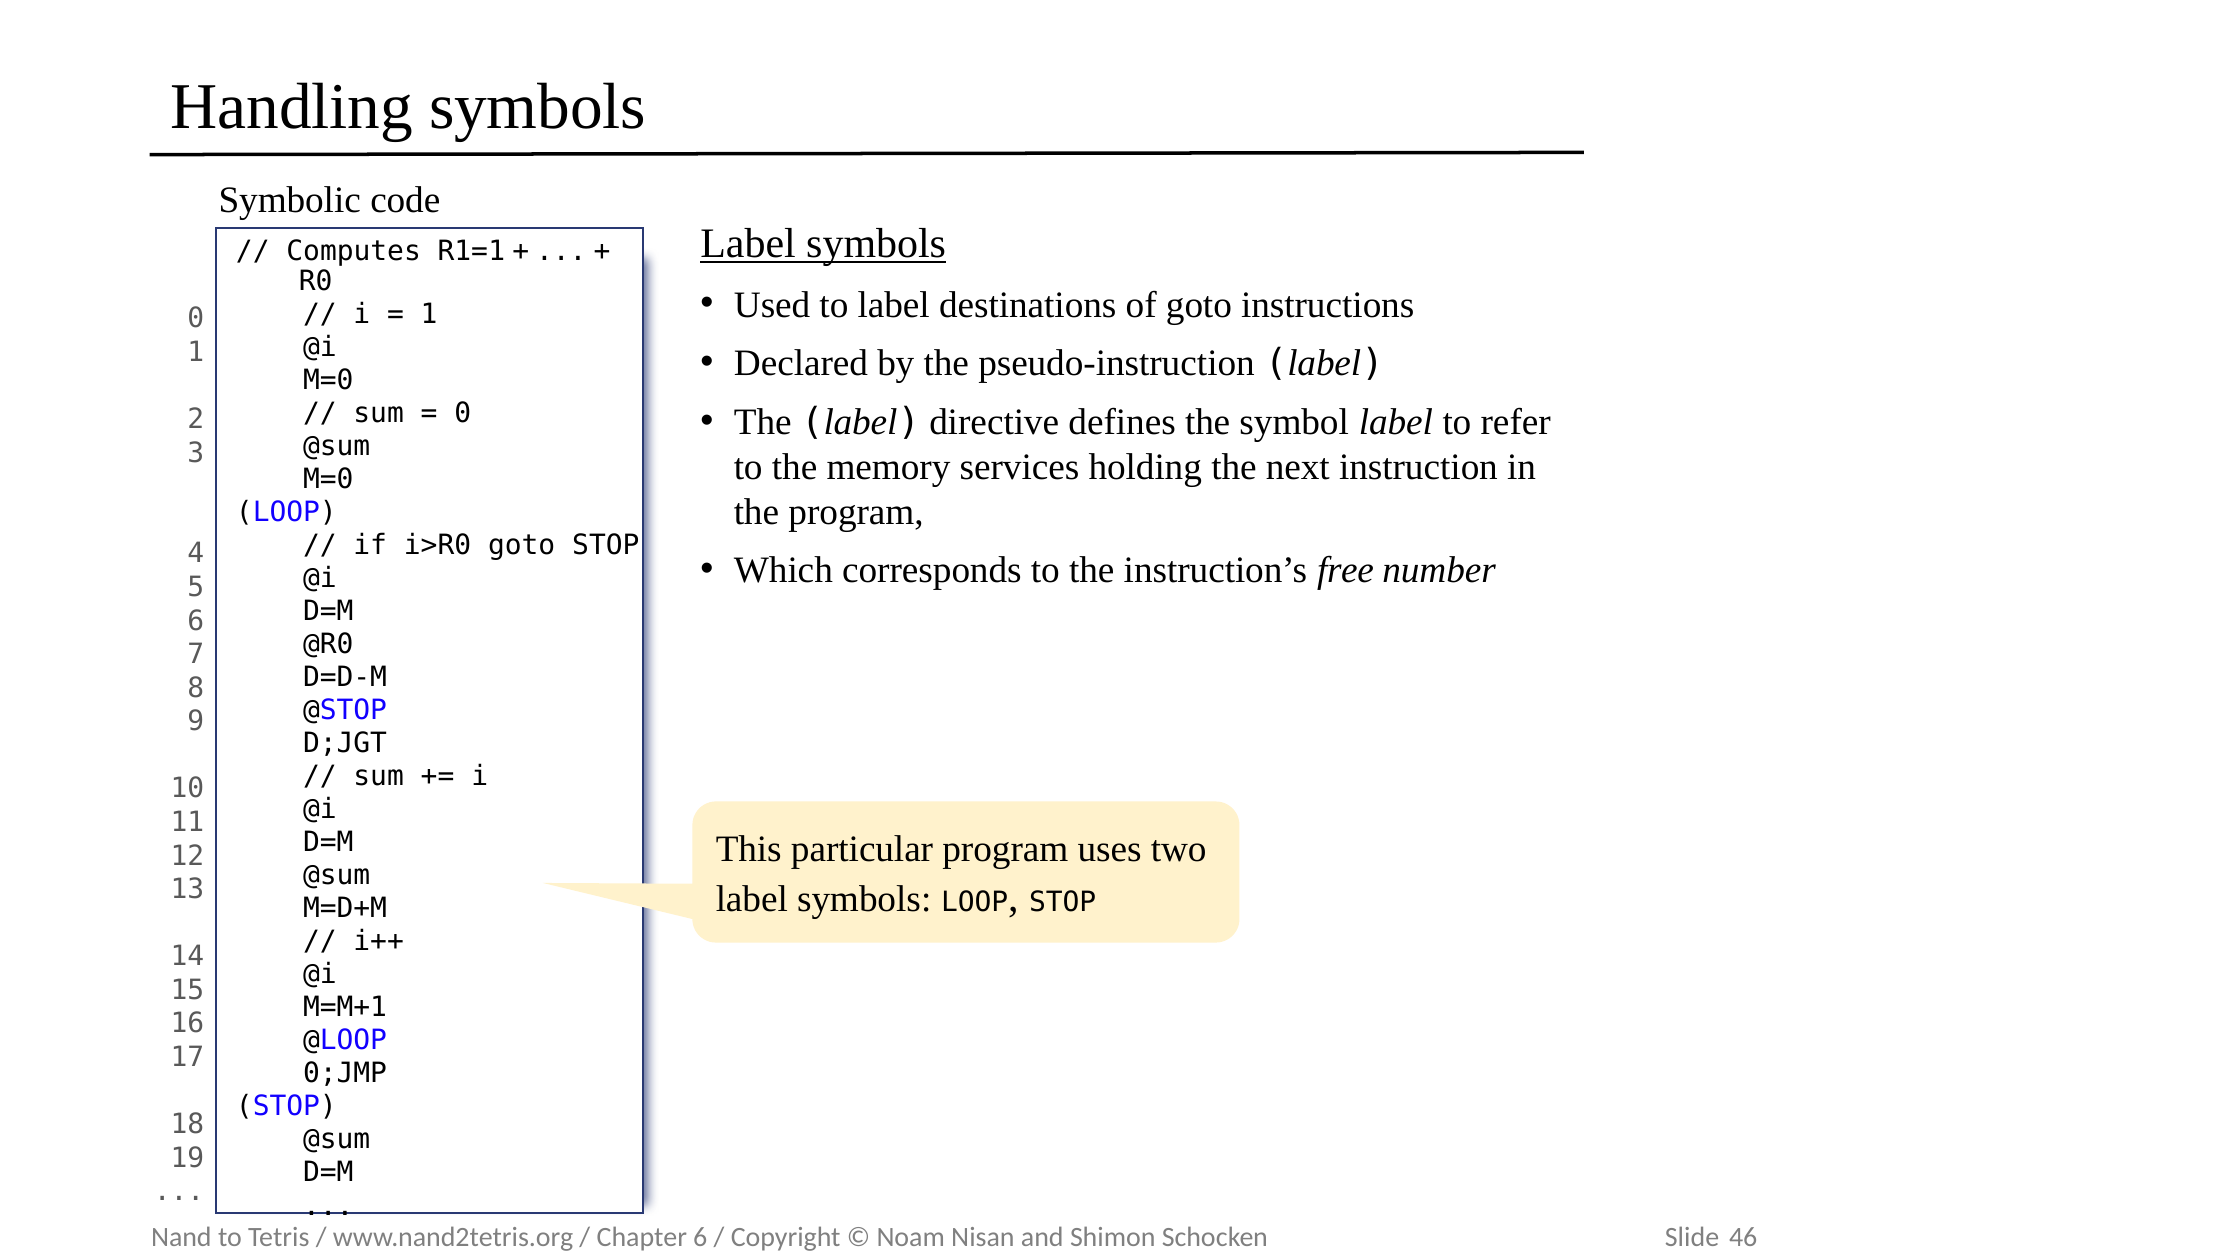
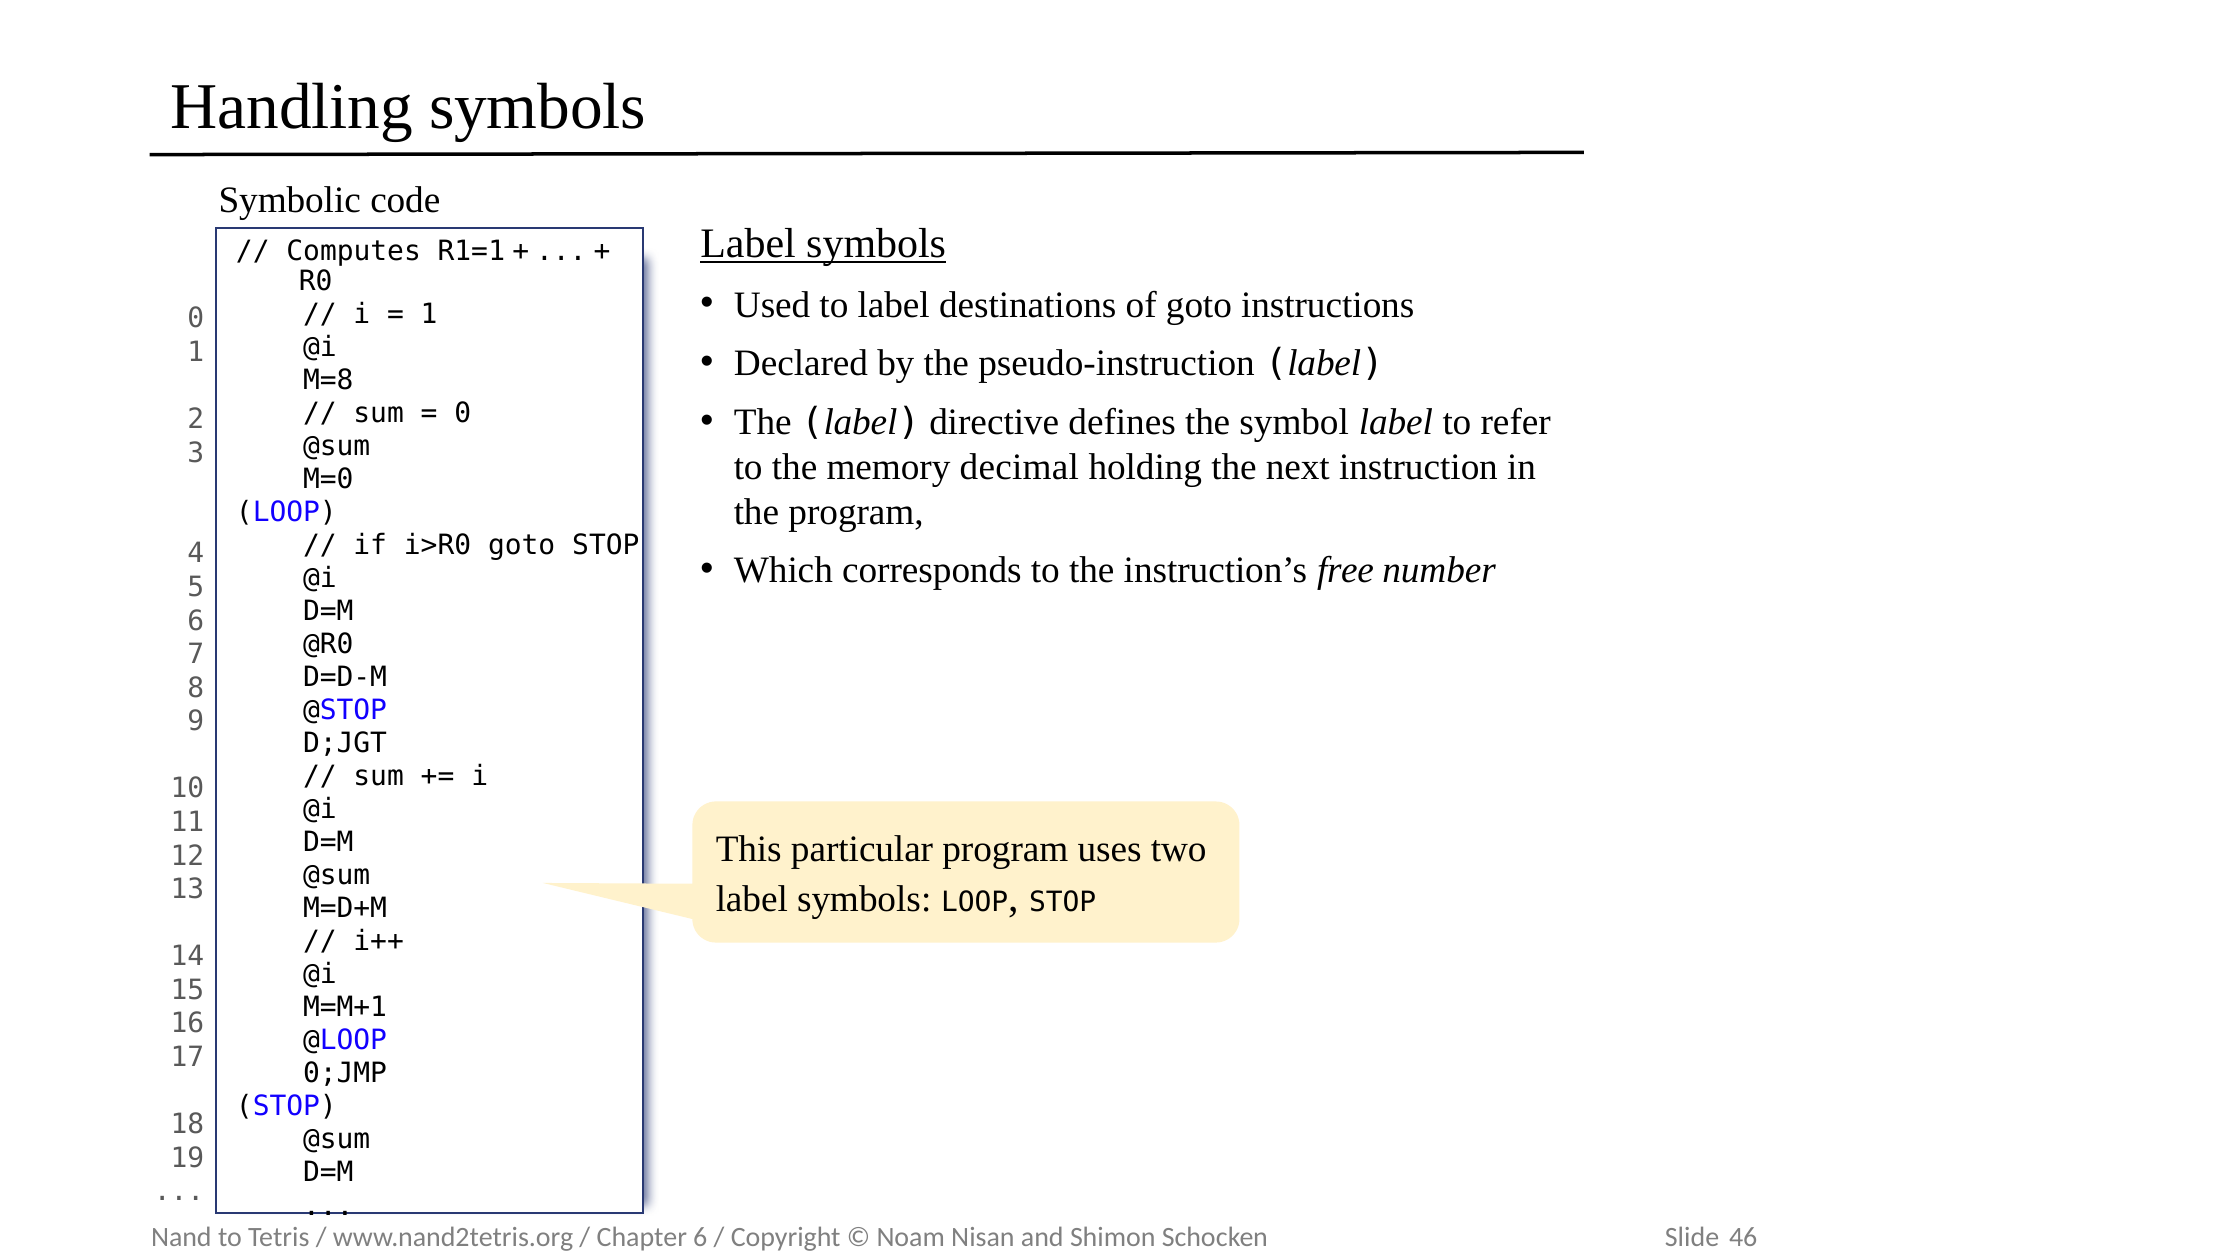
M=0: M=0 -> M=8 (328, 381)
services: services -> decimal (1019, 467)
